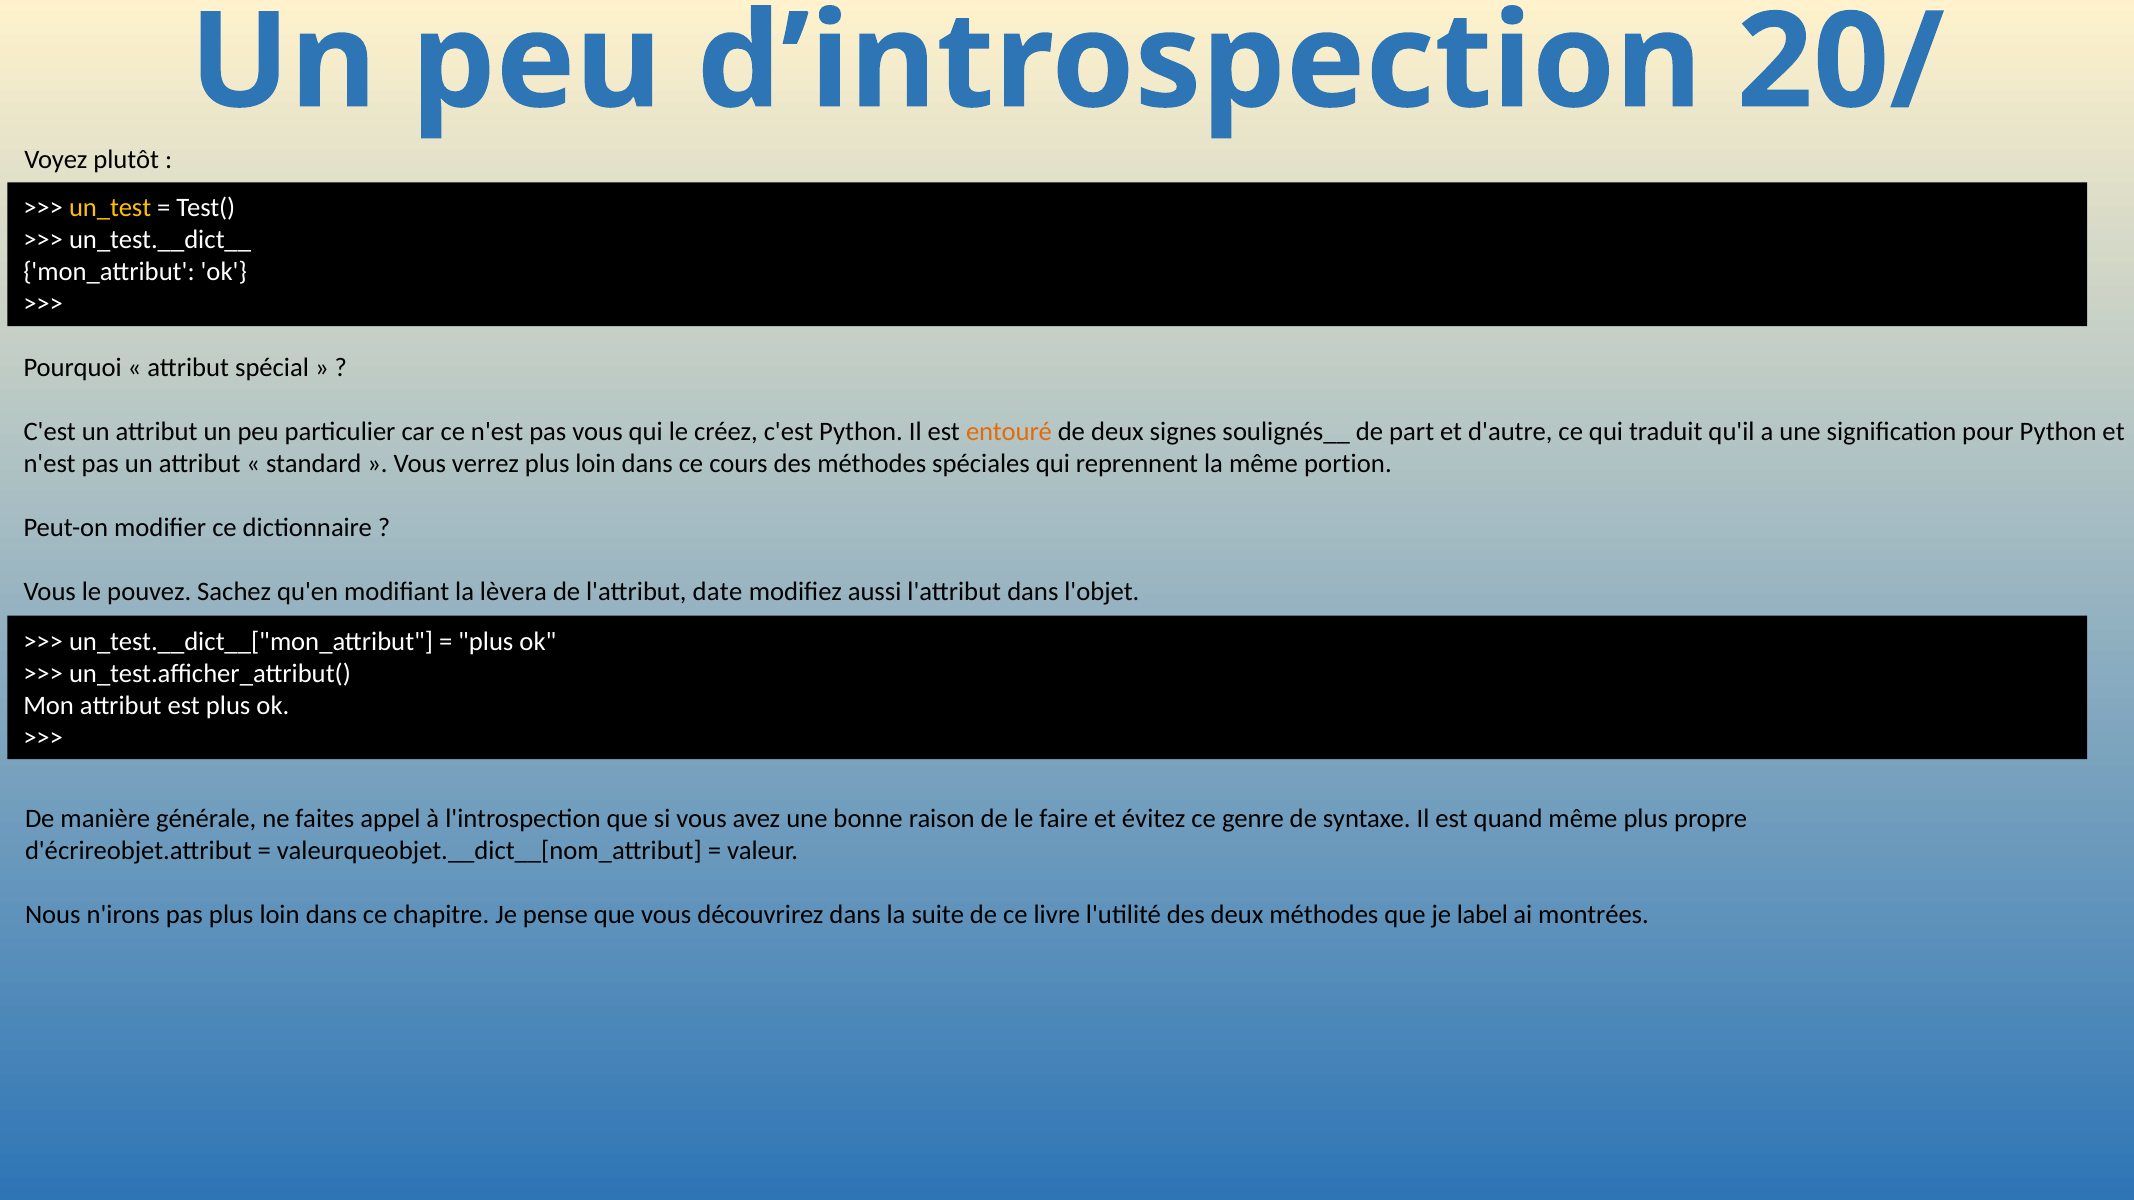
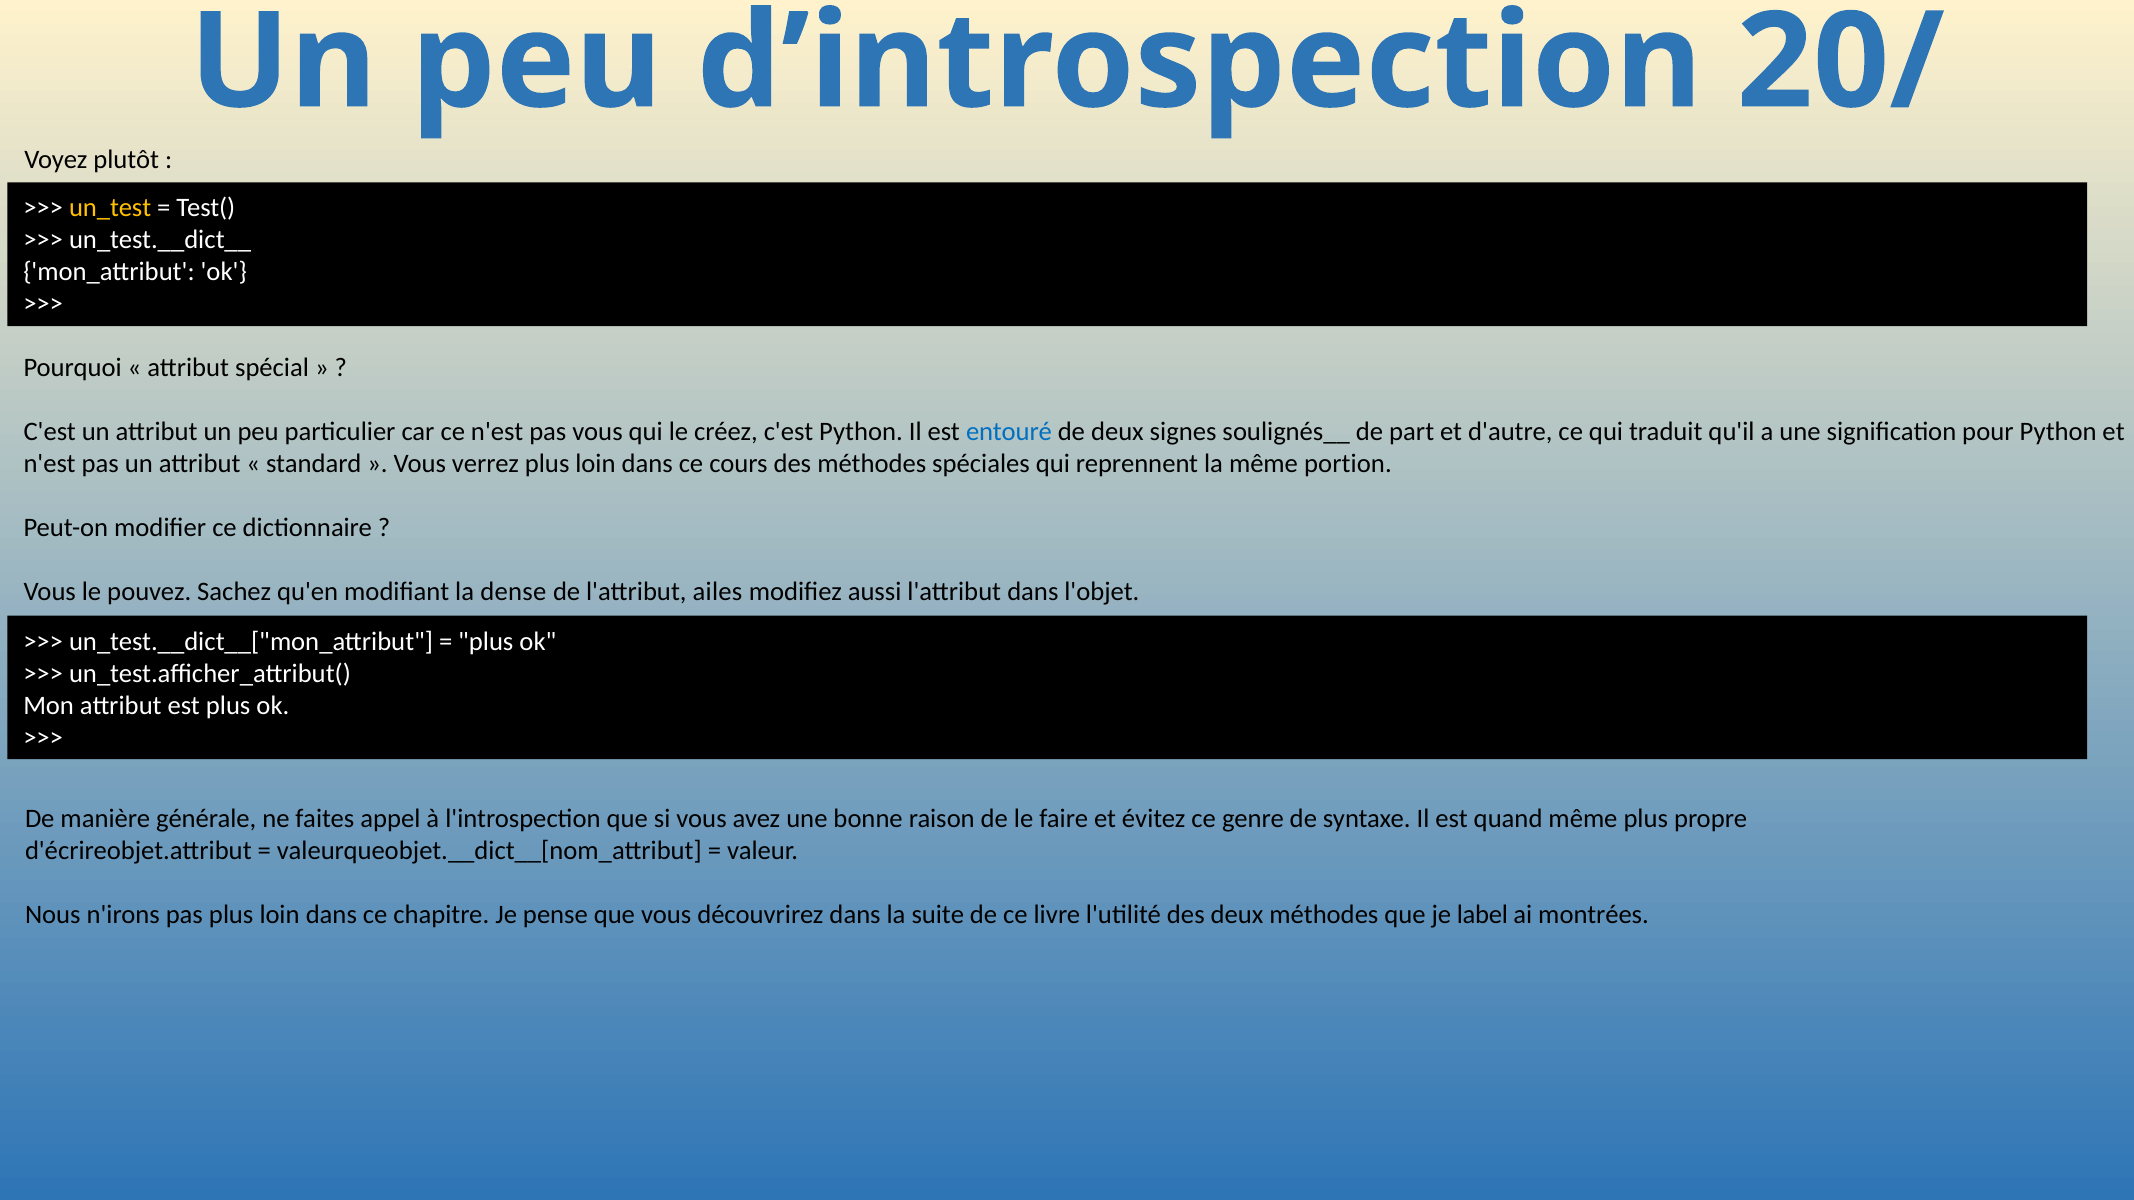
entouré colour: orange -> blue (1009, 432)
lèvera: lèvera -> dense (513, 592)
date: date -> ailes (717, 592)
